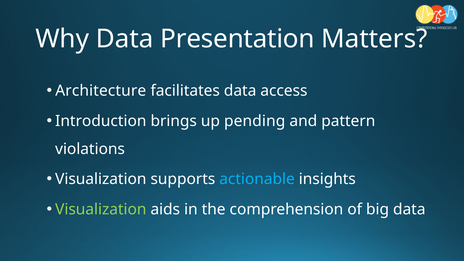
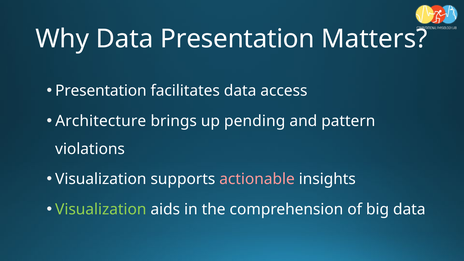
Architecture: Architecture -> Presentation (101, 91)
Introduction: Introduction -> Architecture (101, 121)
actionable colour: light blue -> pink (257, 179)
